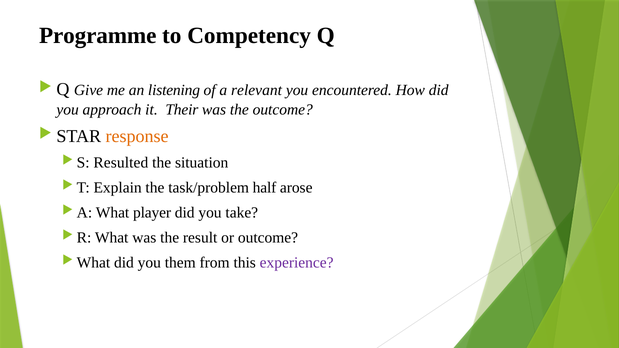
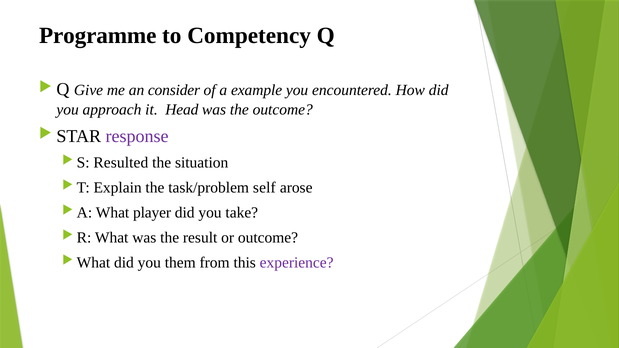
listening: listening -> consider (174, 90)
relevant: relevant -> example (257, 90)
Their: Their -> Head (182, 110)
response colour: orange -> purple (137, 136)
half: half -> self (264, 188)
